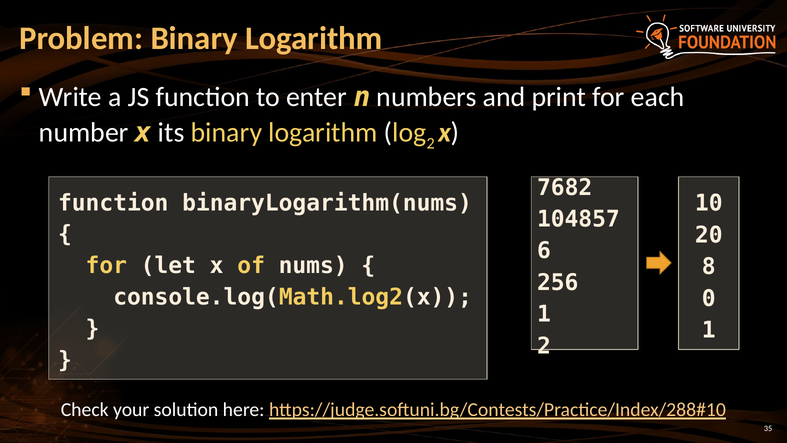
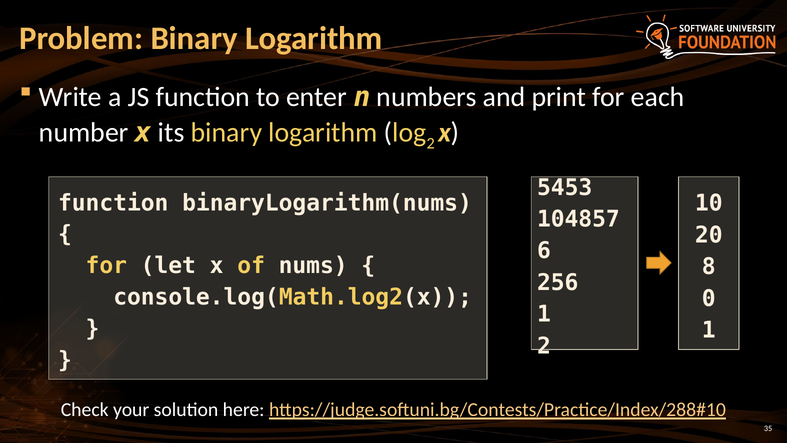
7682: 7682 -> 5453 (565, 187)
